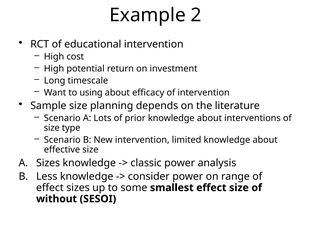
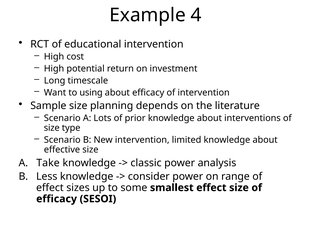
2: 2 -> 4 (196, 15)
A Sizes: Sizes -> Take (48, 163)
without: without -> efficacy (57, 199)
